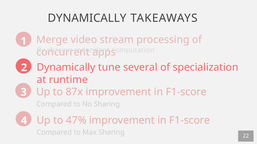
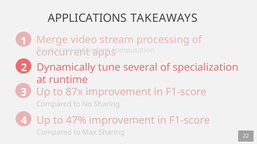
DYNAMICALLY: DYNAMICALLY -> APPLICATIONS (87, 18)
